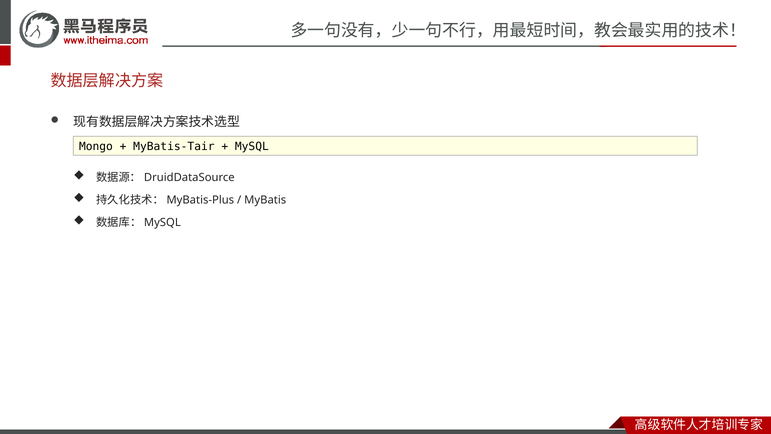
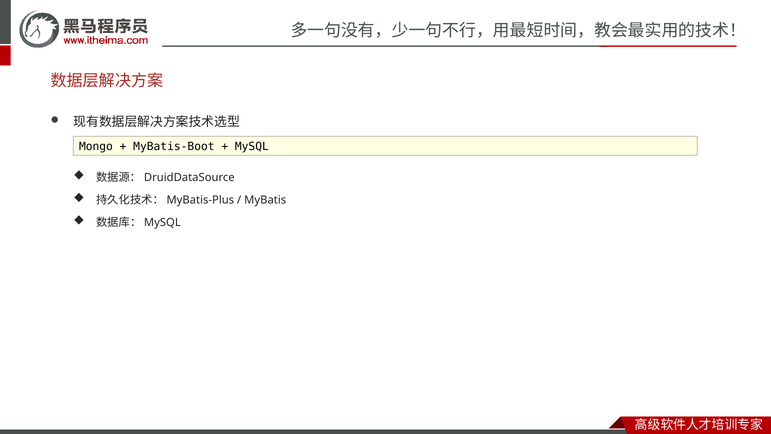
MyBatis-Tair: MyBatis-Tair -> MyBatis-Boot (174, 146)
